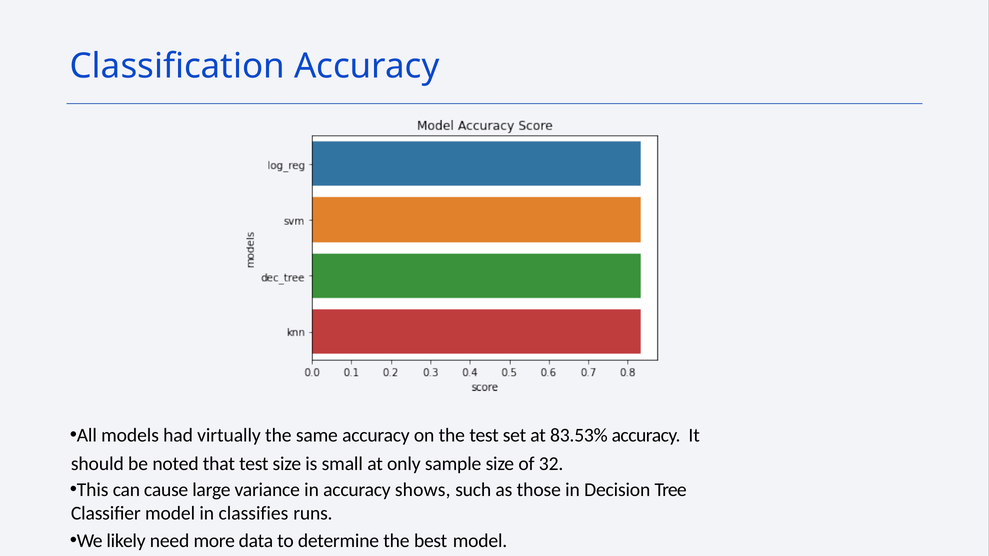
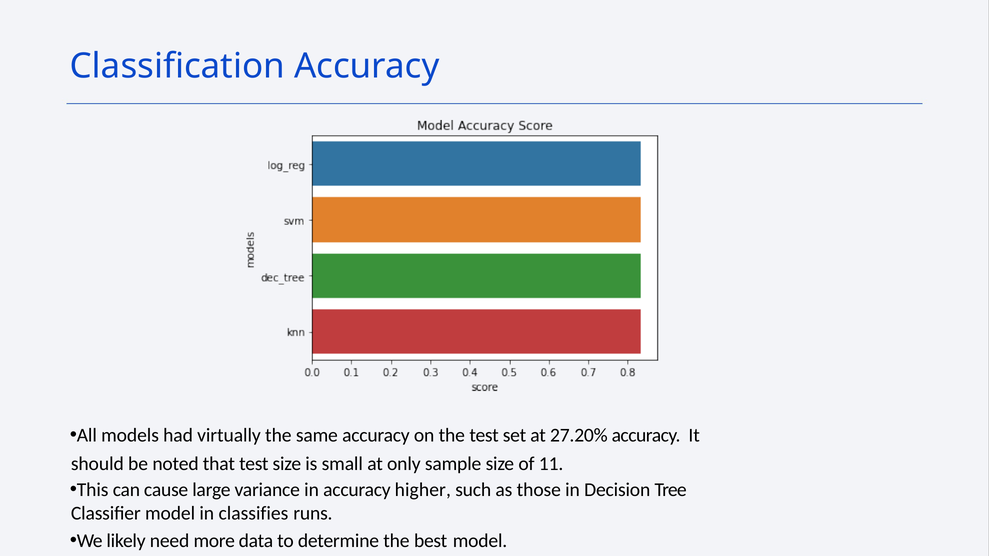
83.53%: 83.53% -> 27.20% (579, 435)
32: 32 -> 11 (551, 464)
shows: shows -> higher (423, 490)
